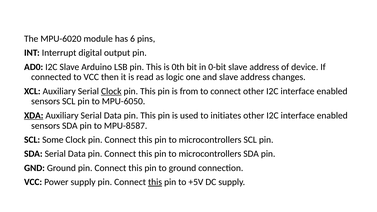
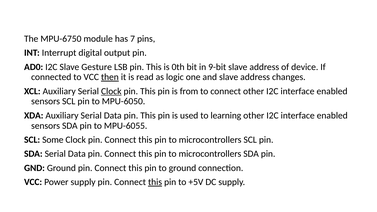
MPU-6020: MPU-6020 -> MPU-6750 (61, 39)
6: 6 -> 7 (133, 39)
Arduino: Arduino -> Gesture (97, 67)
0-bit: 0-bit -> 9-bit (217, 67)
then underline: none -> present (110, 77)
XDA underline: present -> none (34, 116)
initiates: initiates -> learning (226, 116)
MPU-8587: MPU-8587 -> MPU-6055 (126, 126)
